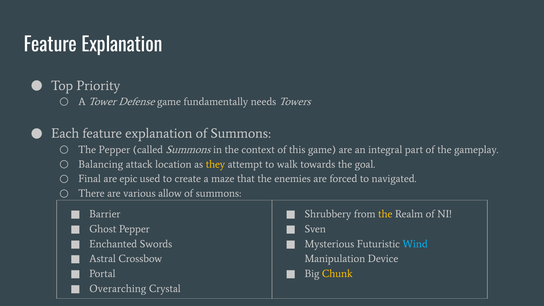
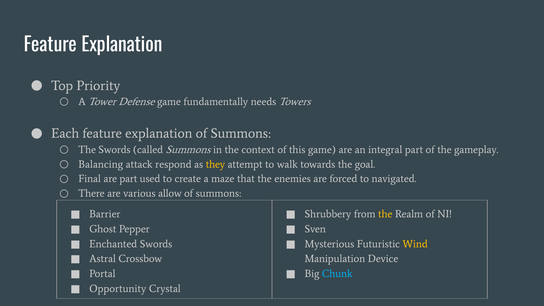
The Pepper: Pepper -> Swords (114, 150)
location: location -> respond (173, 164)
are epic: epic -> part (128, 179)
Wind colour: light blue -> yellow (415, 244)
Chunk colour: yellow -> light blue (337, 274)
Overarching: Overarching -> Opportunity (118, 289)
